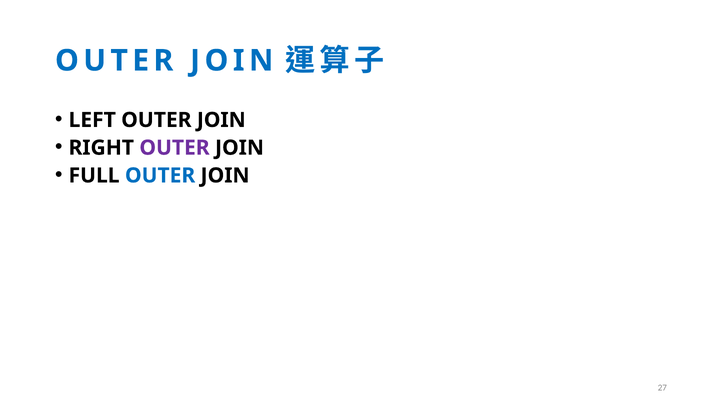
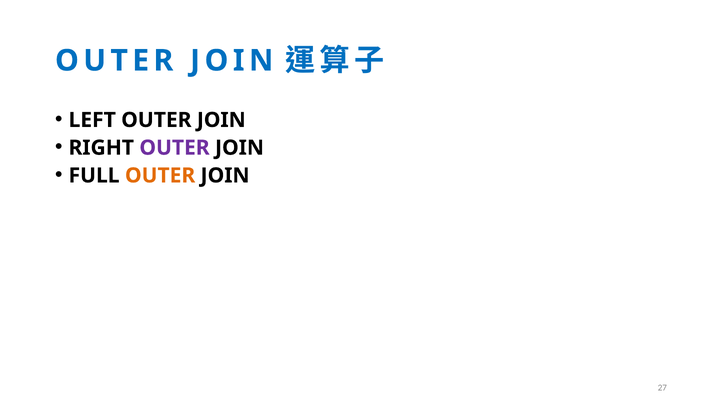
OUTER colour: blue -> orange (160, 176)
